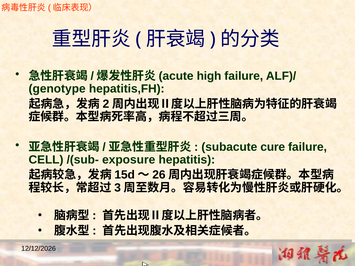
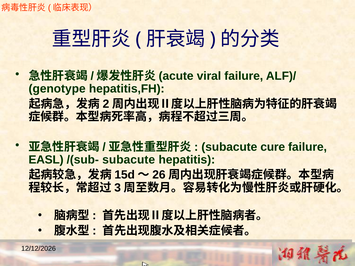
high: high -> viral (209, 76)
CELL: CELL -> EASL (46, 160)
/(sub- exposure: exposure -> subacute (129, 160)
